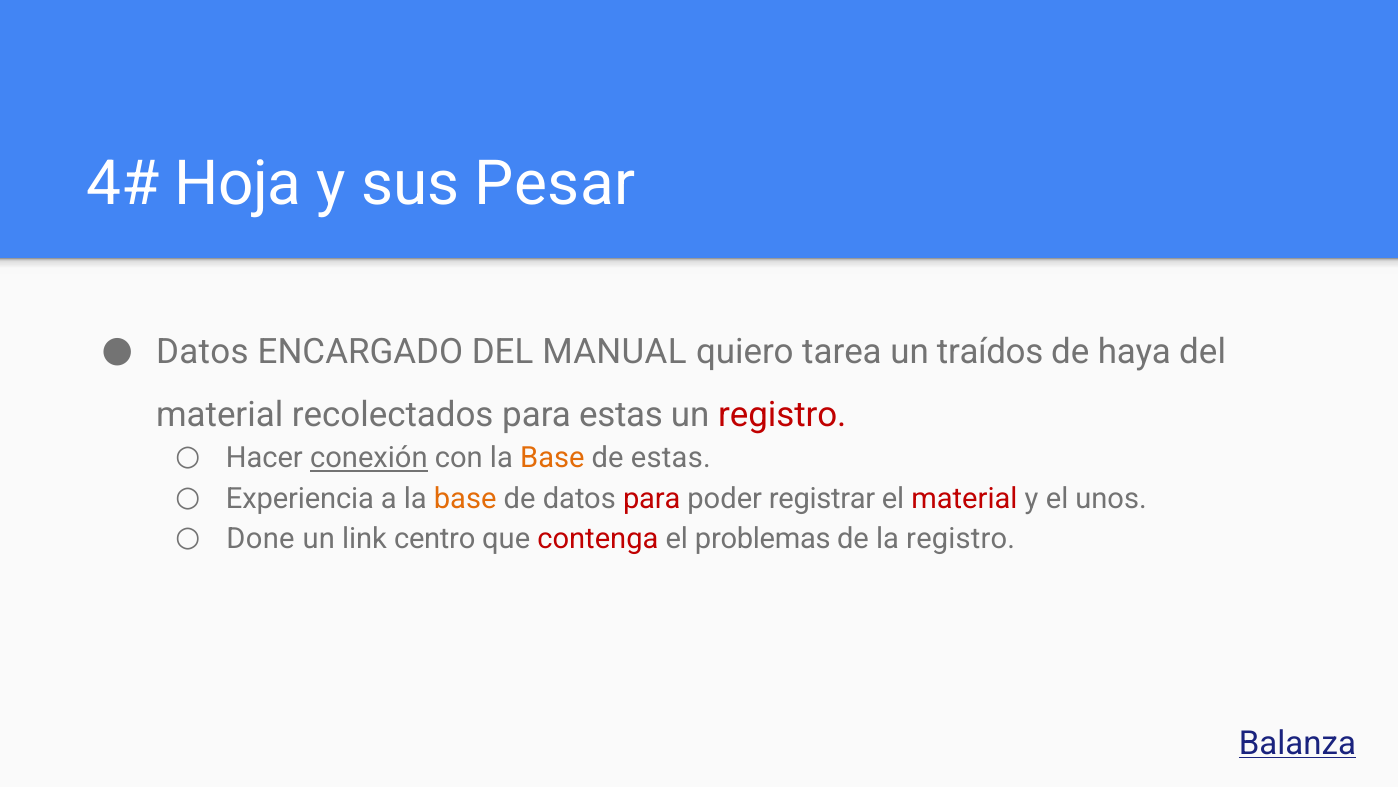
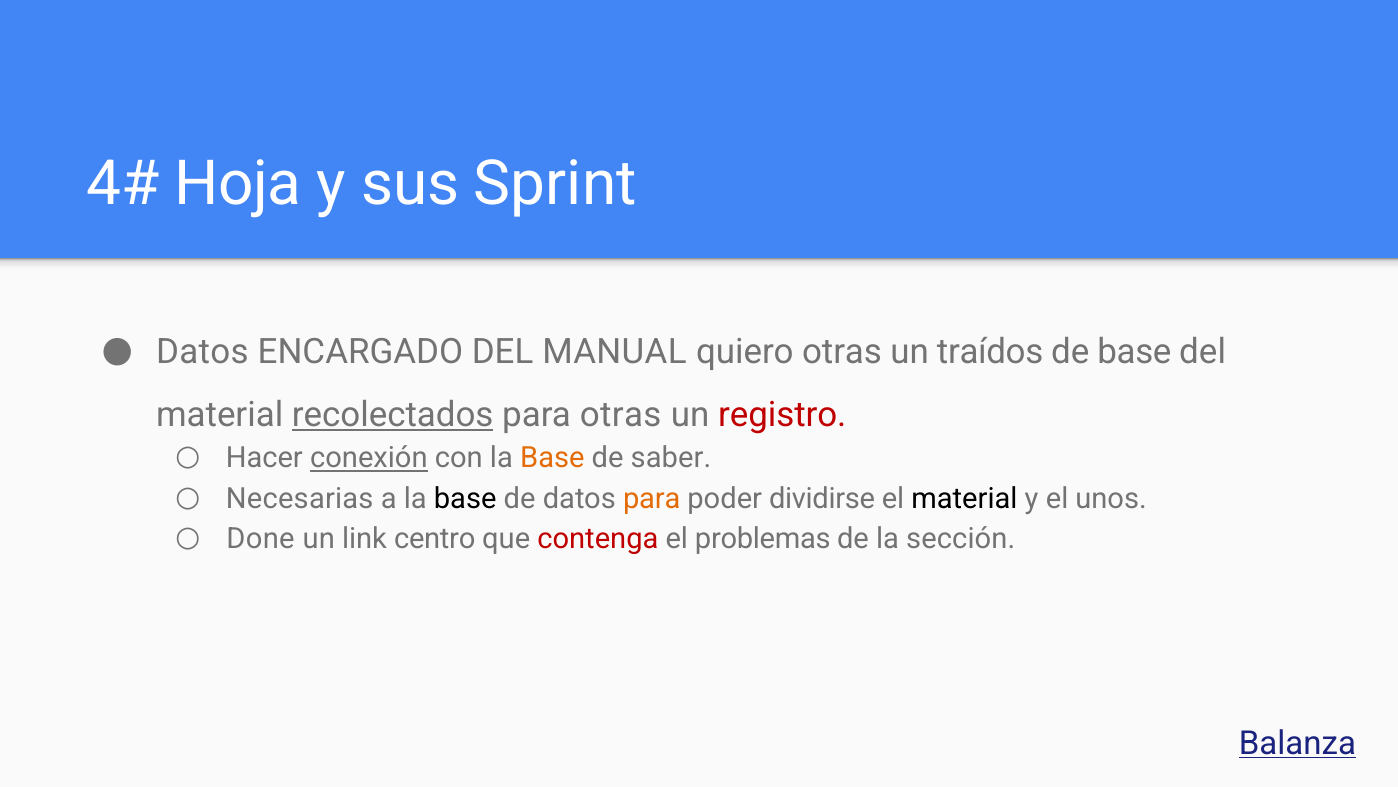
Pesar: Pesar -> Sprint (555, 183)
quiero tarea: tarea -> otras (842, 352)
de haya: haya -> base (1134, 352)
recolectados underline: none -> present (393, 415)
para estas: estas -> otras (621, 415)
de estas: estas -> saber (671, 458)
Experiencia: Experiencia -> Necesarias (300, 498)
base colour: orange -> black (465, 498)
para colour: red -> orange (652, 498)
registrar: registrar -> dividirse (822, 498)
material colour: red -> black (964, 498)
la registro: registro -> sección (961, 538)
